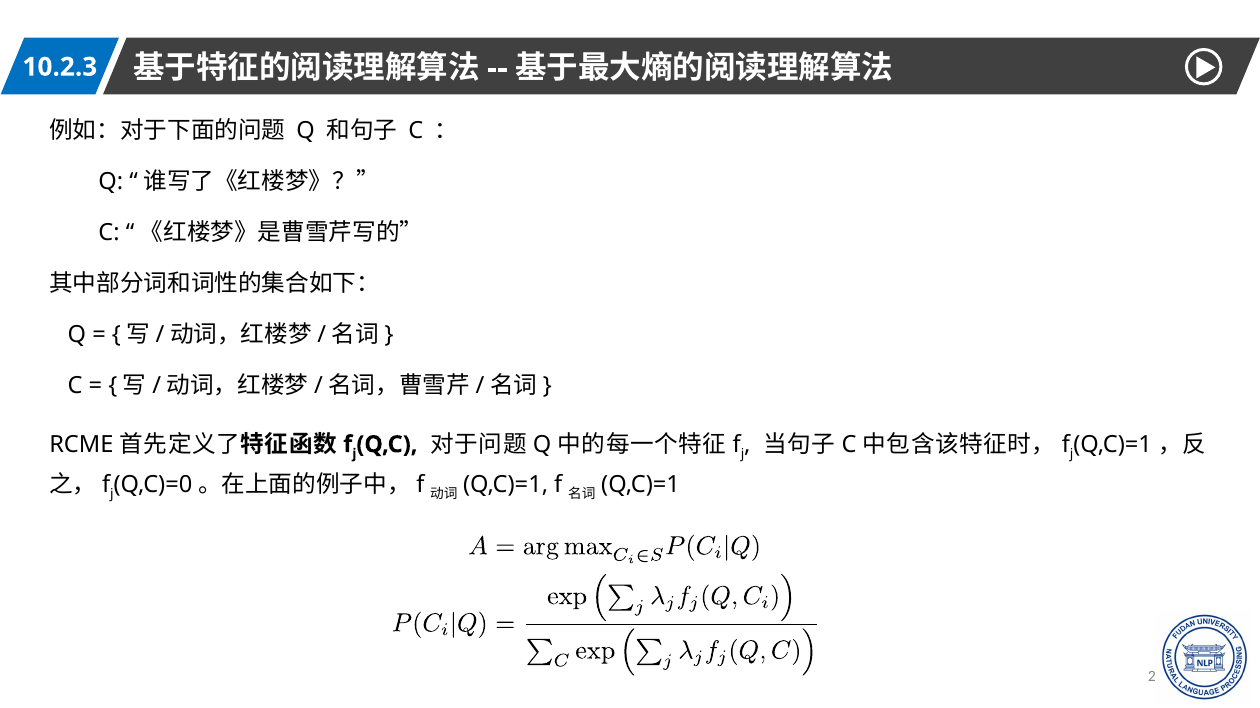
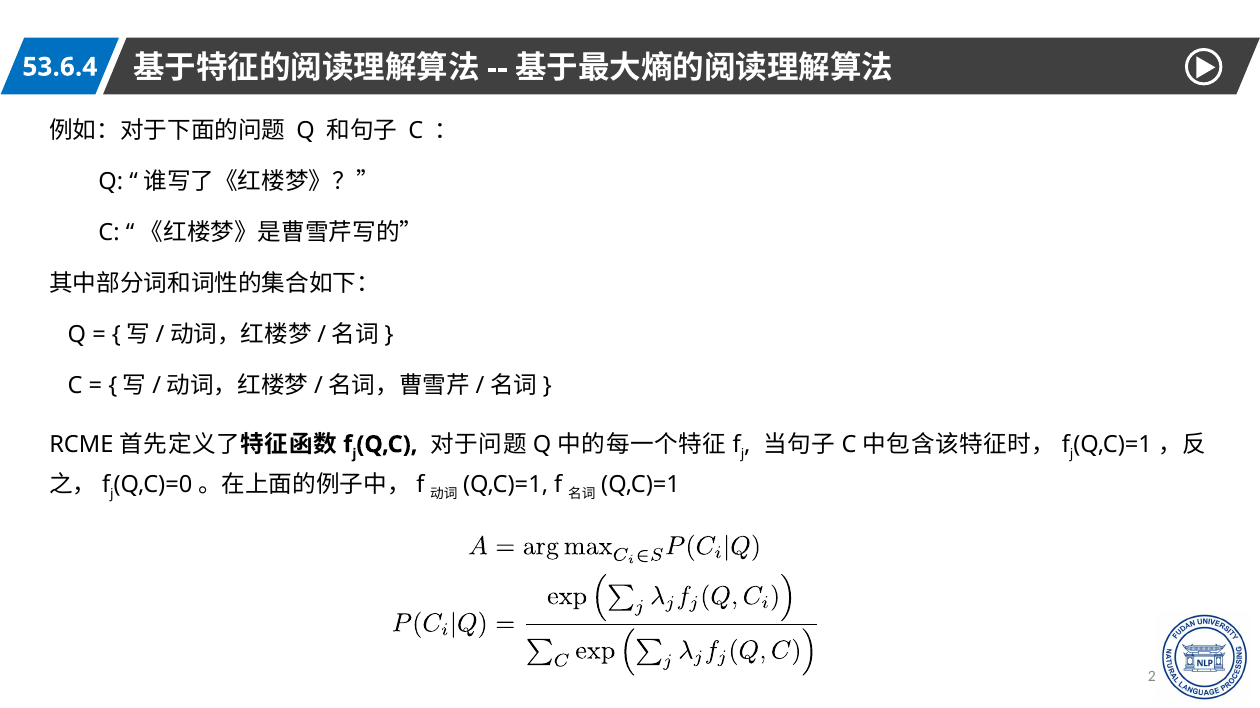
10.2.3: 10.2.3 -> 53.6.4 (60, 67)
